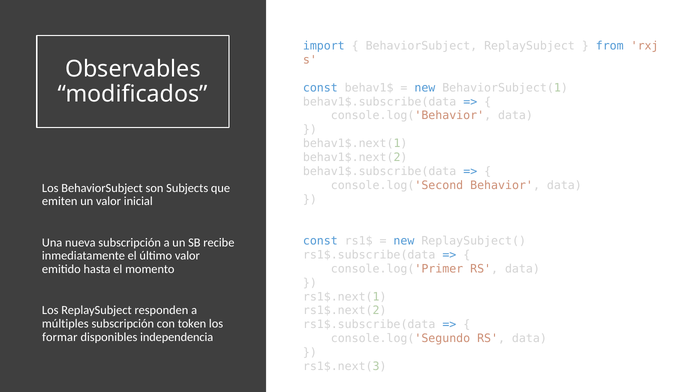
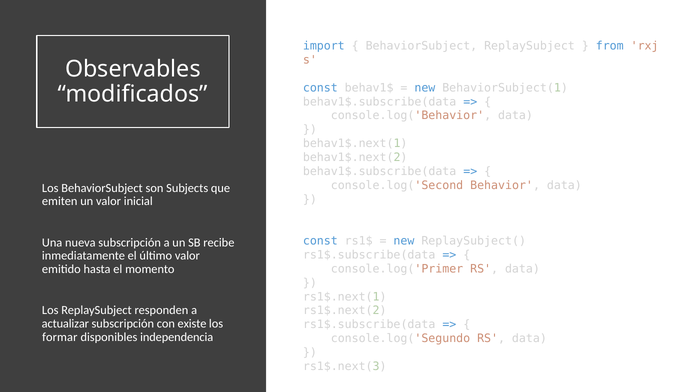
múltiples: múltiples -> actualizar (65, 324)
token: token -> existe (192, 324)
